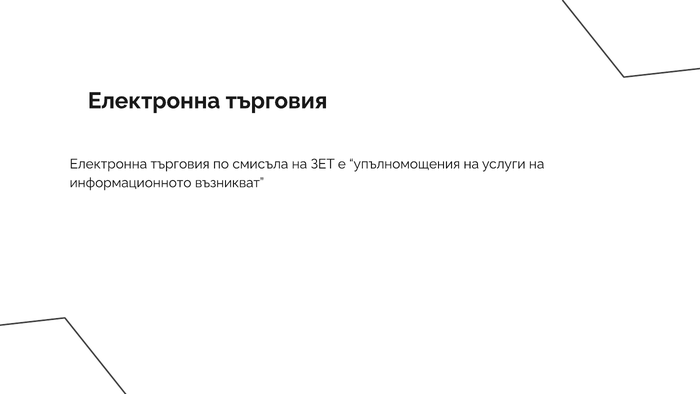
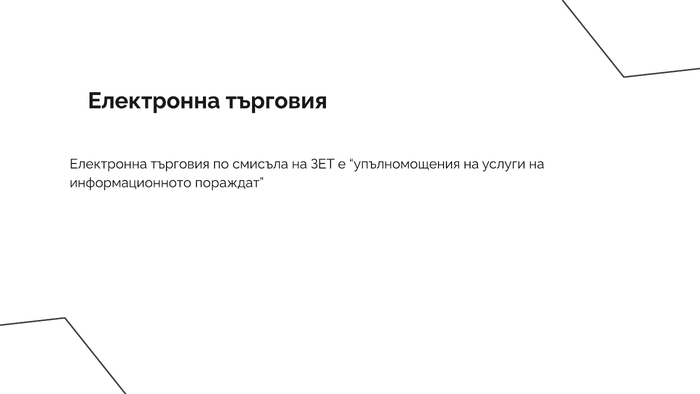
възникват: възникват -> пораждат (229, 183)
